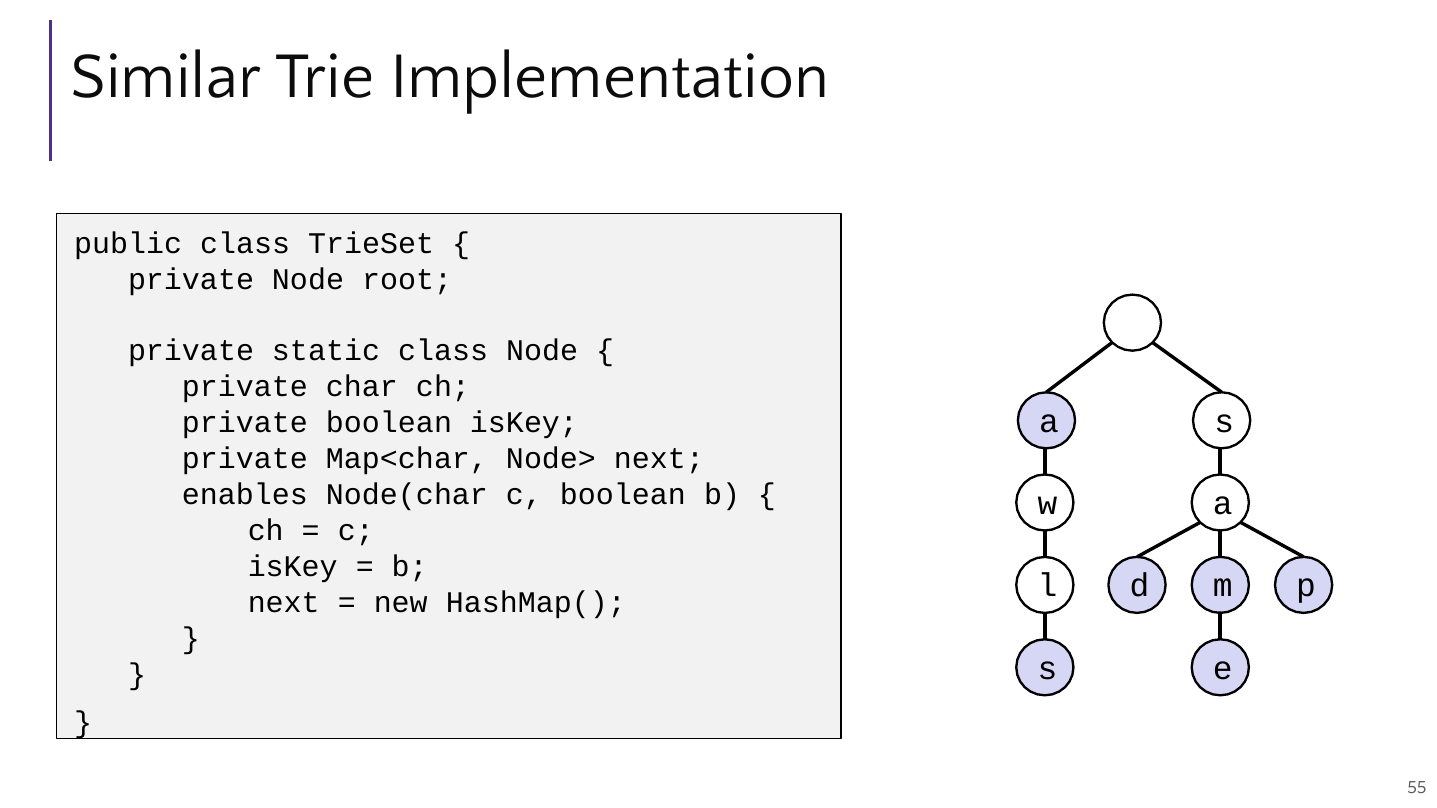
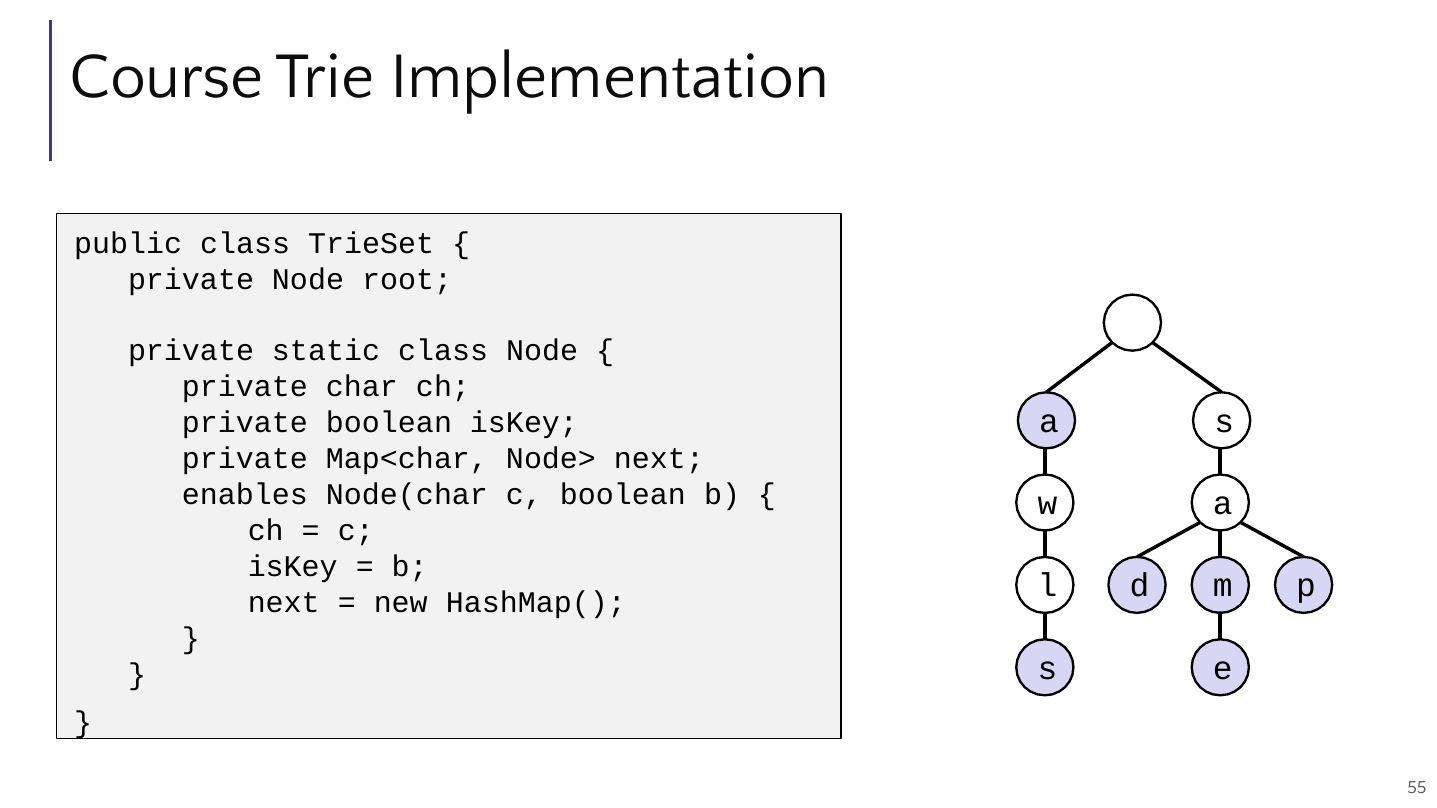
Similar: Similar -> Course (166, 77)
